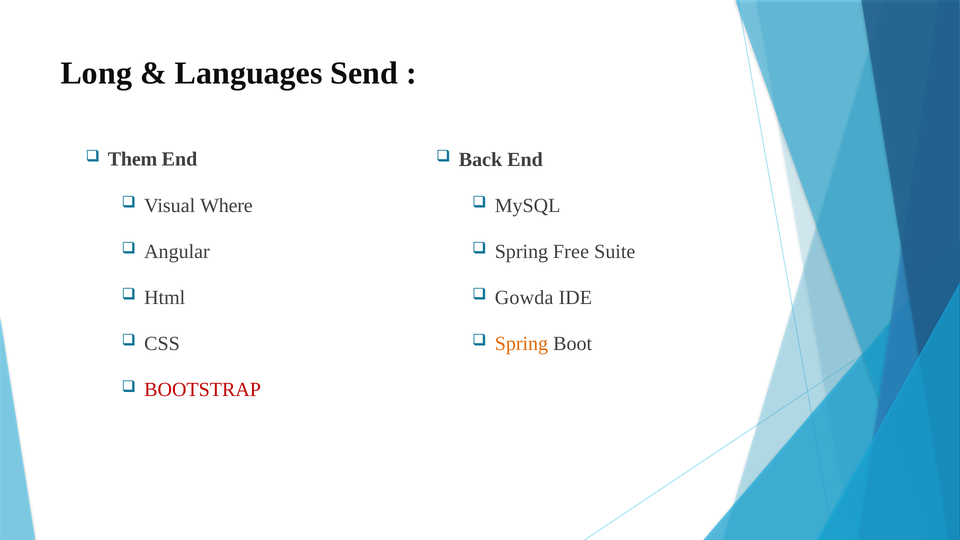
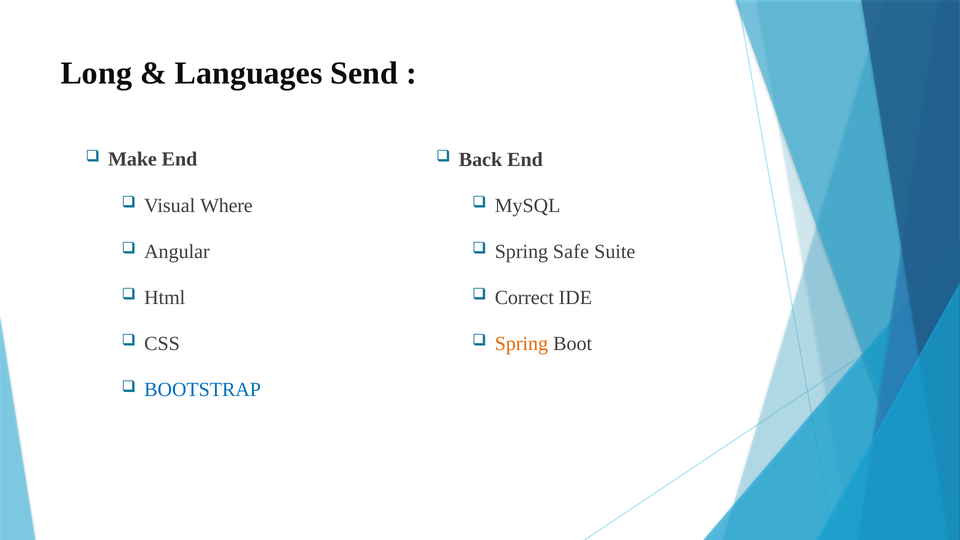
Them: Them -> Make (132, 159)
Free: Free -> Safe (571, 251)
Gowda: Gowda -> Correct (524, 297)
BOOTSTRAP colour: red -> blue (203, 390)
